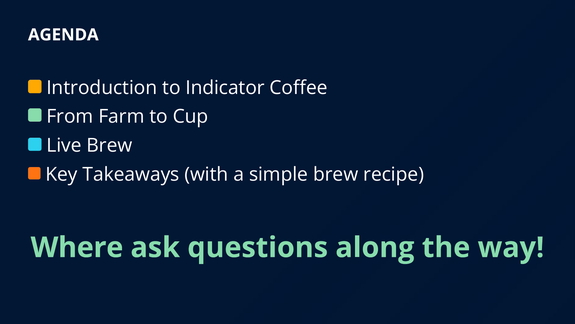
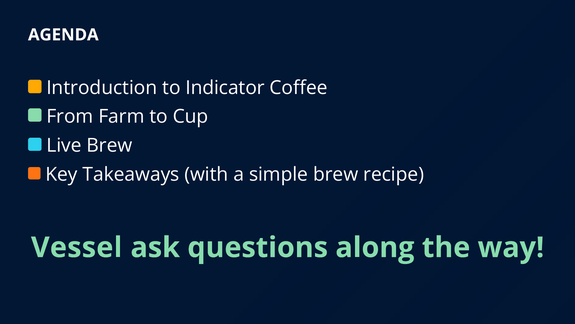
Where: Where -> Vessel (77, 247)
